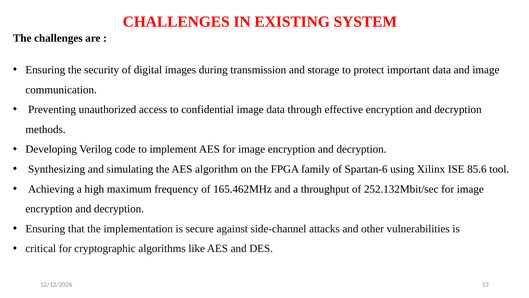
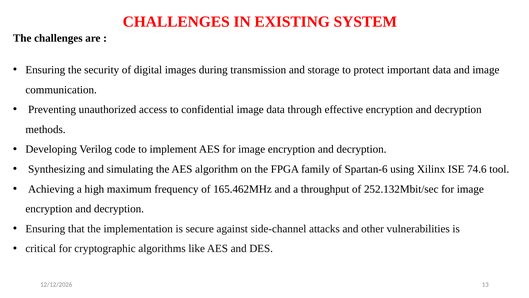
85.6: 85.6 -> 74.6 (477, 169)
